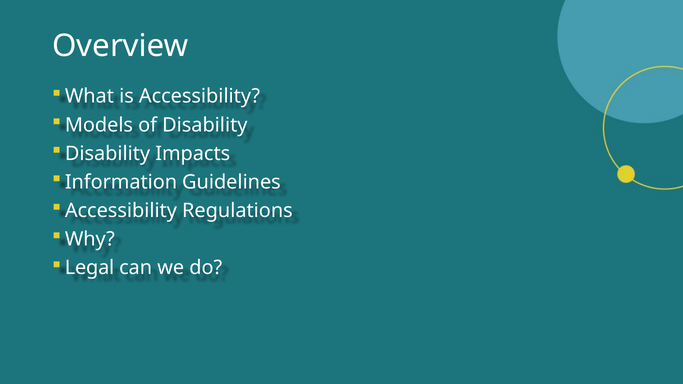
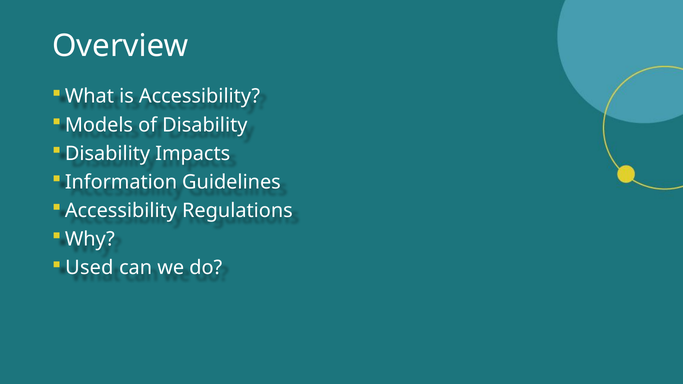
Legal: Legal -> Used (89, 268)
